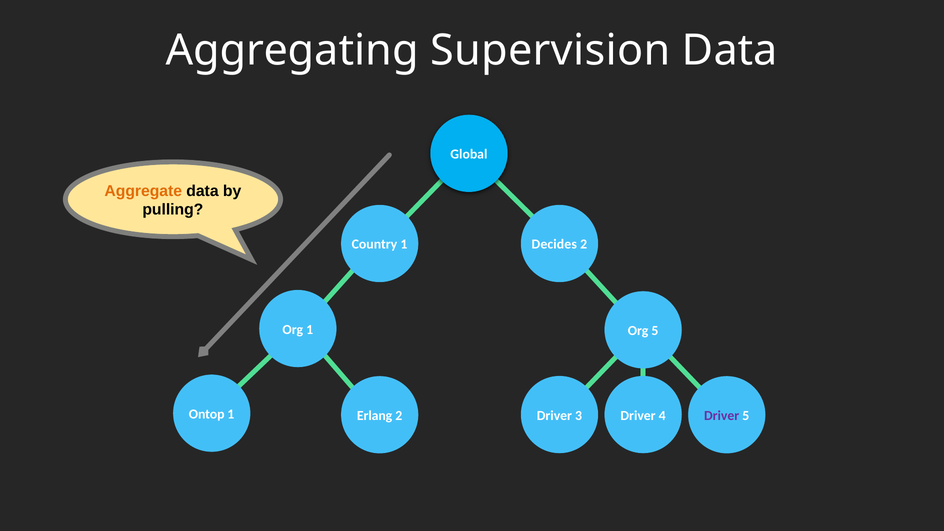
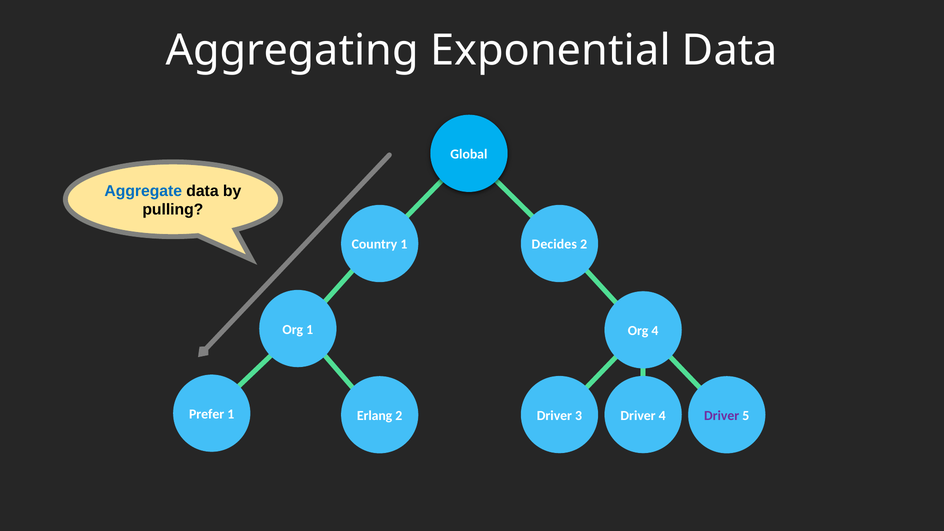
Supervision: Supervision -> Exponential (550, 50)
Aggregate colour: orange -> blue (143, 191)
Org 5: 5 -> 4 (655, 331)
Ontop: Ontop -> Prefer (207, 414)
